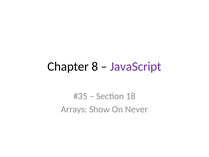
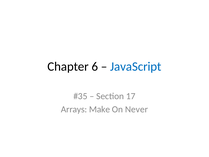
8: 8 -> 6 (95, 66)
JavaScript colour: purple -> blue (136, 66)
18: 18 -> 17 (131, 96)
Show: Show -> Make (100, 109)
